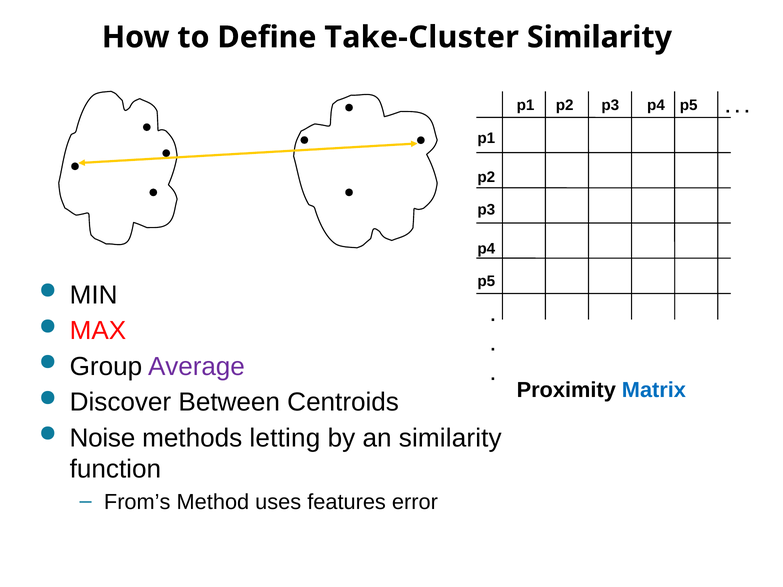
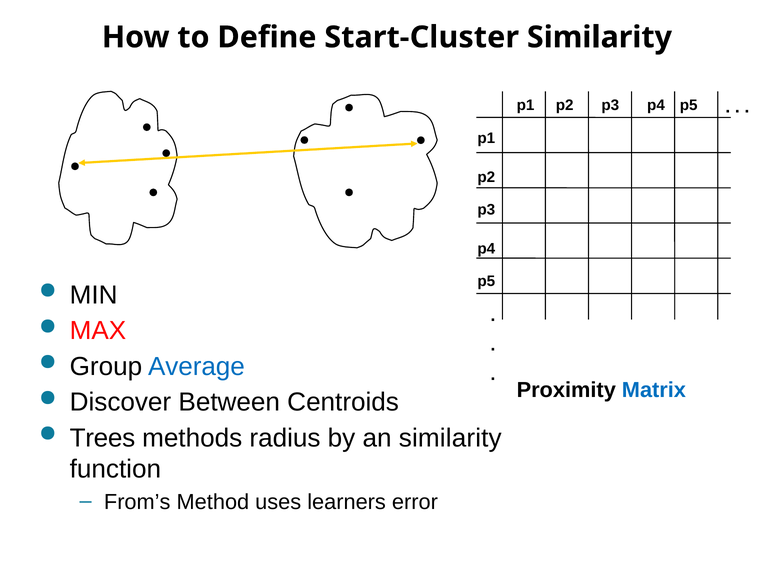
Take-Cluster: Take-Cluster -> Start-Cluster (422, 37)
Average colour: purple -> blue (196, 367)
Noise: Noise -> Trees (102, 438)
letting: letting -> radius (285, 438)
features: features -> learners (347, 502)
